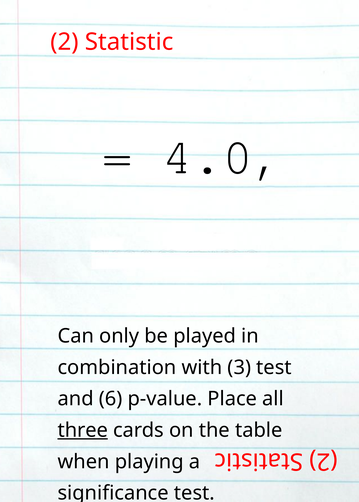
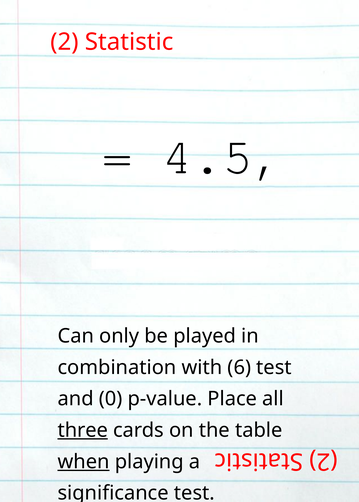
4.0: 4.0 -> 4.5 (223, 157)
3: 3 -> 6 (239, 367)
6: 6 -> 0 (111, 398)
when underline: none -> present (84, 461)
